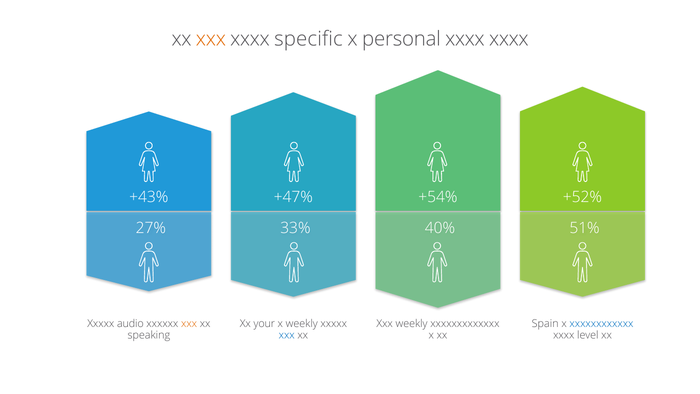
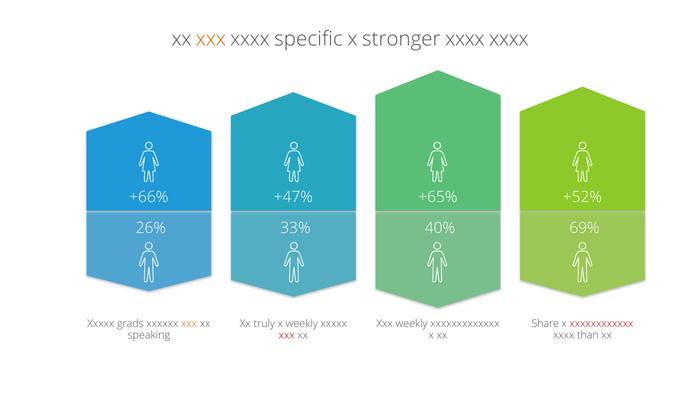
personal: personal -> stronger (401, 39)
+43%: +43% -> +66% (149, 197)
+54%: +54% -> +65% (438, 197)
27%: 27% -> 26% (151, 228)
51%: 51% -> 69% (585, 228)
audio: audio -> grads (130, 323)
your: your -> truly (264, 323)
Spain: Spain -> Share (545, 323)
xxxxxxxxxxxx colour: blue -> red (601, 323)
xxx colour: blue -> red (287, 335)
level: level -> than (588, 335)
